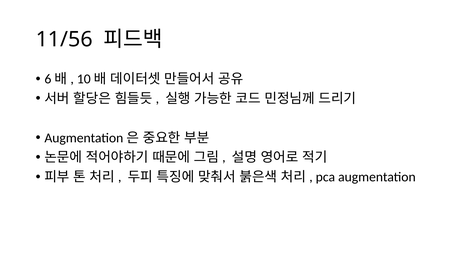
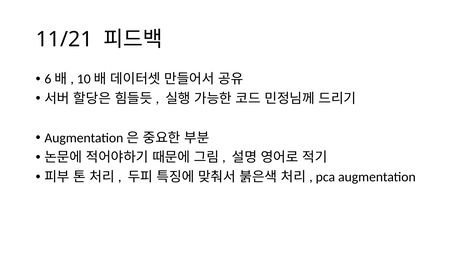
11/56: 11/56 -> 11/21 (64, 39)
